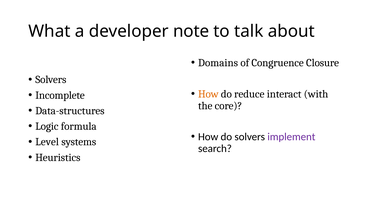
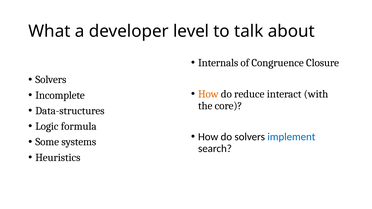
note: note -> level (191, 31)
Domains: Domains -> Internals (218, 63)
implement colour: purple -> blue (291, 137)
Level: Level -> Some (47, 142)
